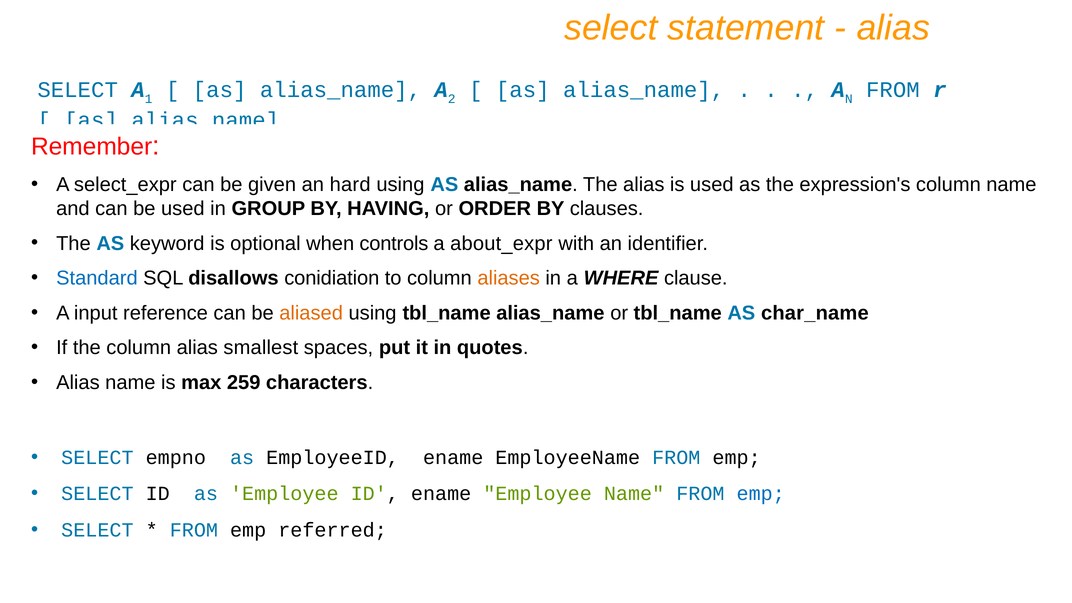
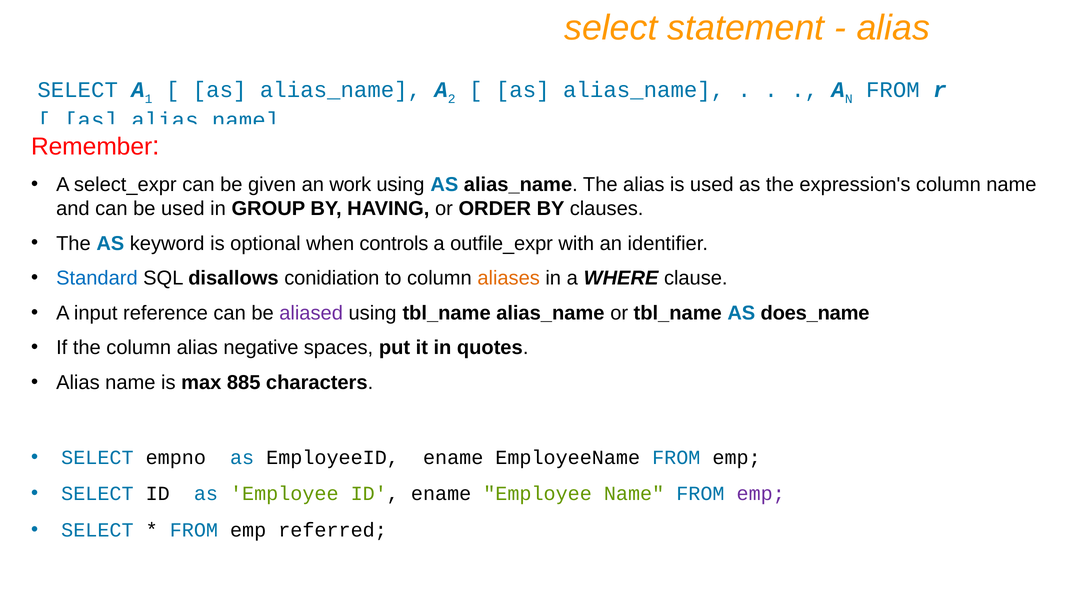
hard: hard -> work (350, 184)
about_expr: about_expr -> outfile_expr (502, 243)
aliased colour: orange -> purple (311, 313)
char_name: char_name -> does_name (815, 313)
smallest: smallest -> negative (261, 348)
259: 259 -> 885 (244, 383)
emp colour: blue -> purple (761, 494)
